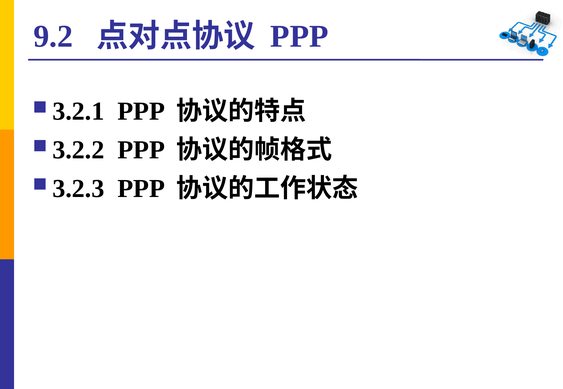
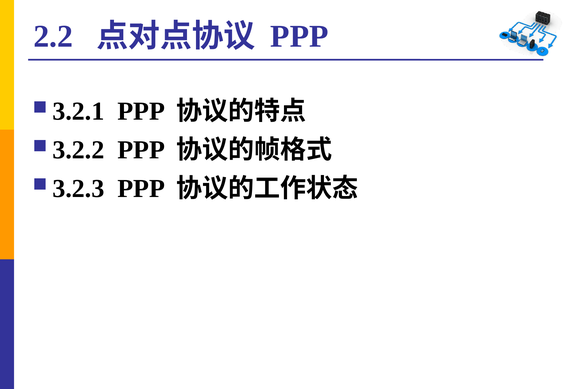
9.2: 9.2 -> 2.2 (53, 36)
